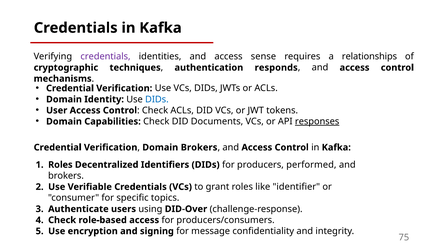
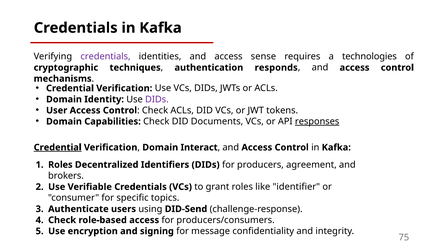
relationships: relationships -> technologies (369, 57)
DIDs colour: blue -> purple (157, 99)
Credential underline: none -> present (58, 148)
Domain Brokers: Brokers -> Interact (199, 148)
performed: performed -> agreement (311, 165)
DID-Over: DID-Over -> DID-Send (186, 209)
